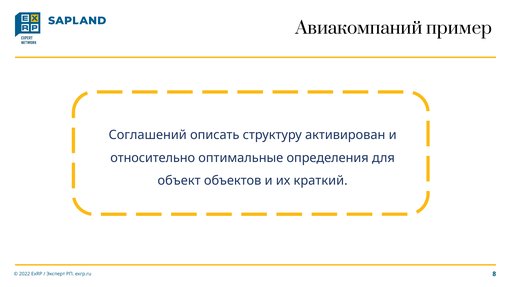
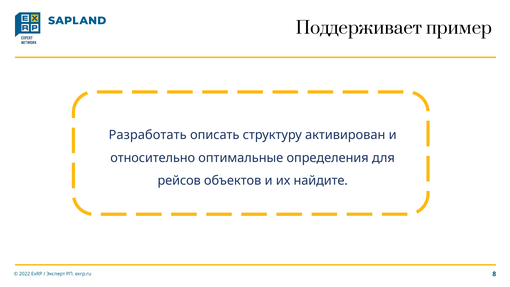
Авиакомпаний: Авиакомпаний -> Поддерживает (359, 28)
Соглашений: Соглашений -> Разработать (148, 135)
объект: объект -> рейсов (179, 181)
краткий: краткий -> найдите (321, 181)
